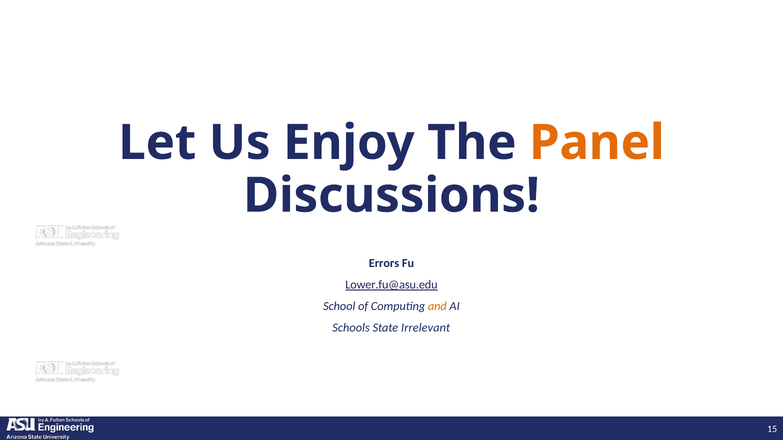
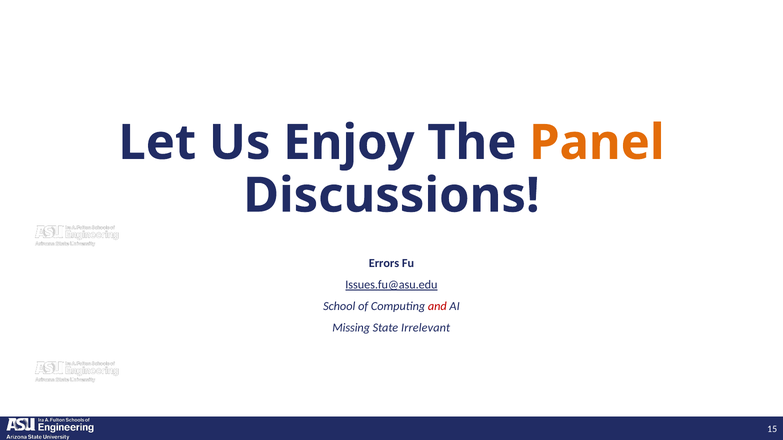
Lower.fu@asu.edu: Lower.fu@asu.edu -> Issues.fu@asu.edu (391, 285)
and colour: orange -> red (437, 306)
Schools: Schools -> Missing (351, 328)
